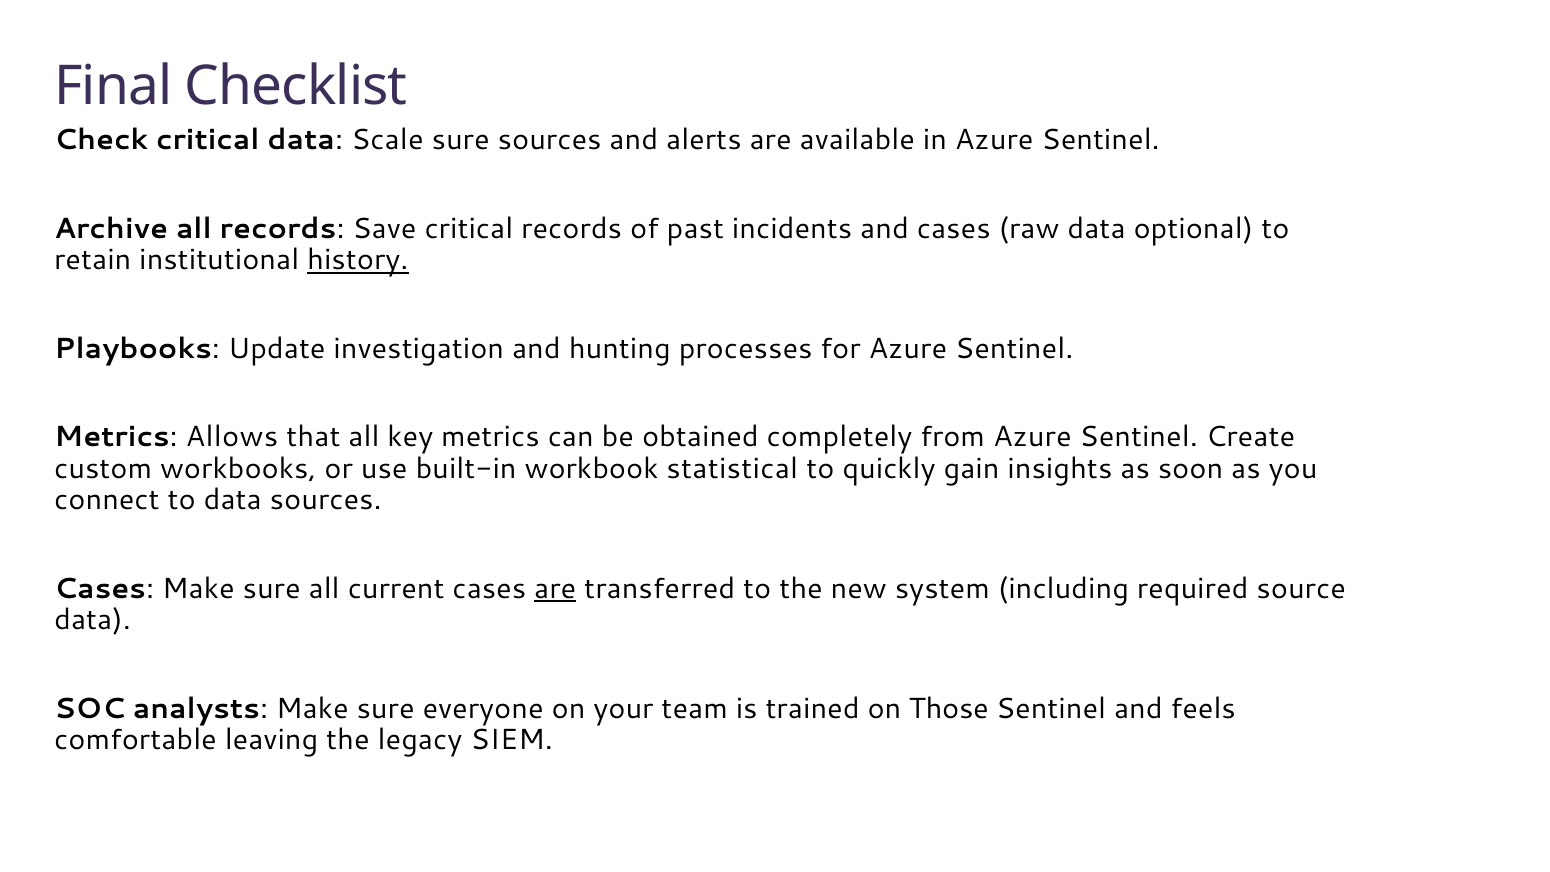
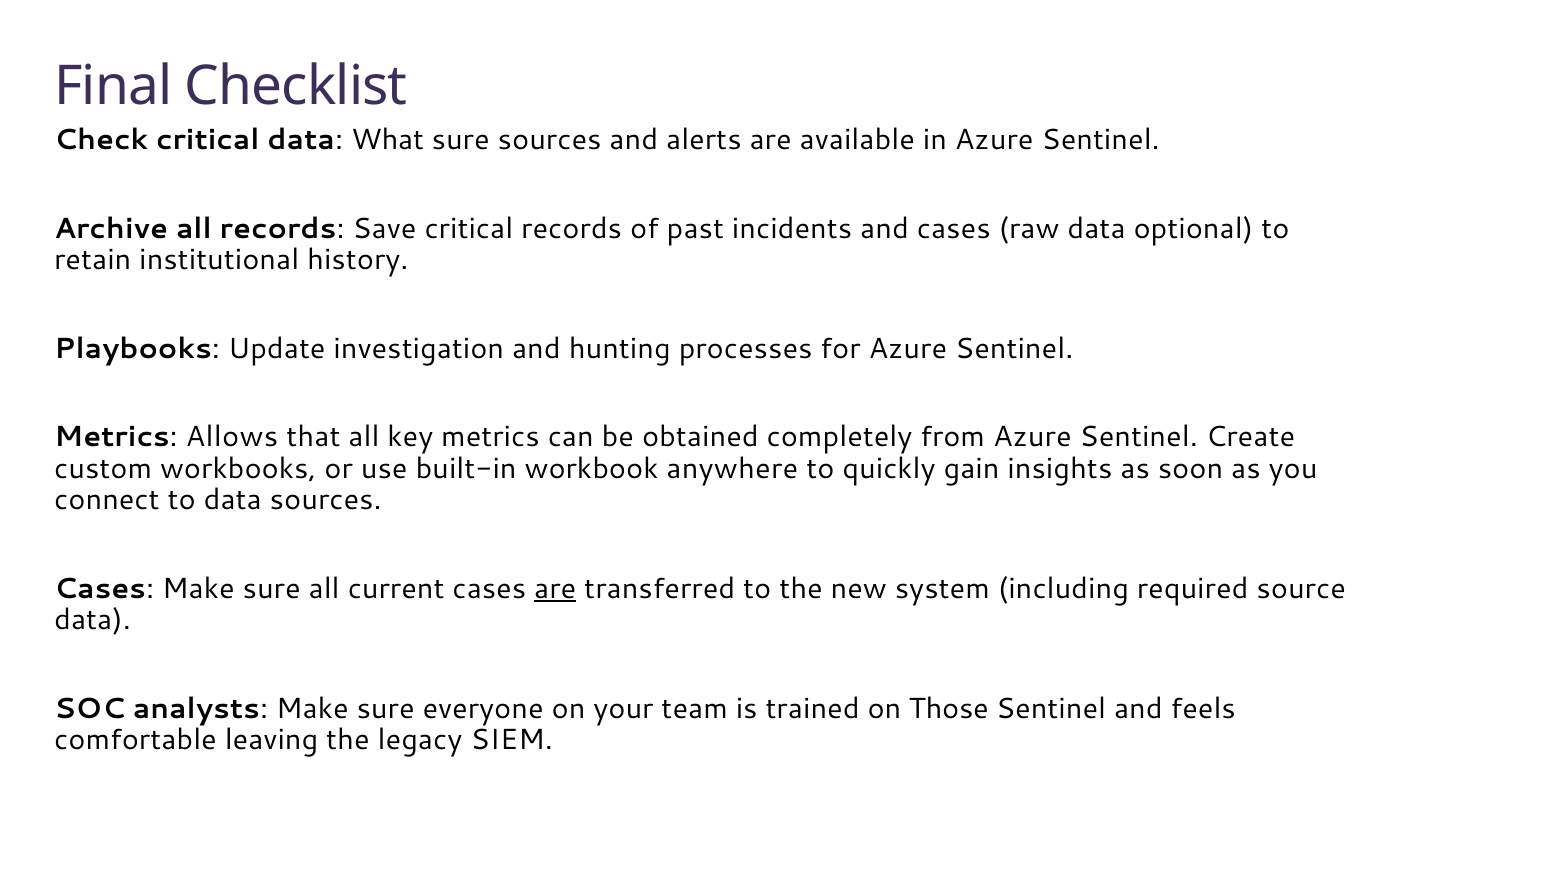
Scale: Scale -> What (388, 140)
history underline: present -> none (358, 260)
statistical: statistical -> anywhere (732, 469)
